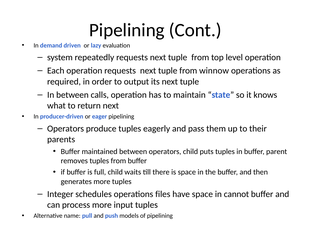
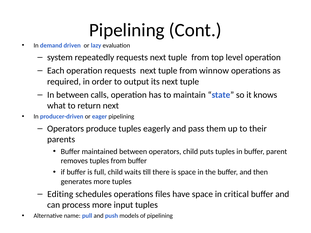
Integer: Integer -> Editing (60, 194)
cannot: cannot -> critical (236, 194)
